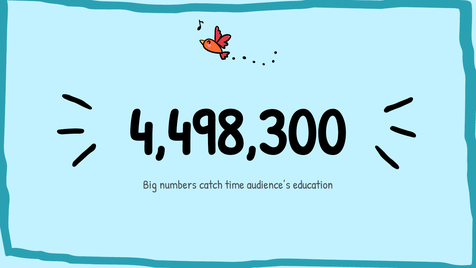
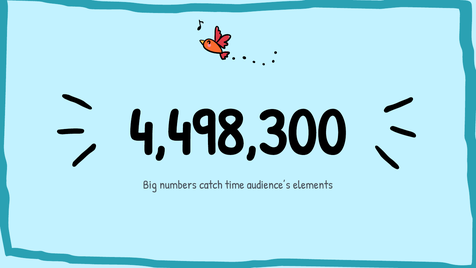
education: education -> elements (313, 185)
